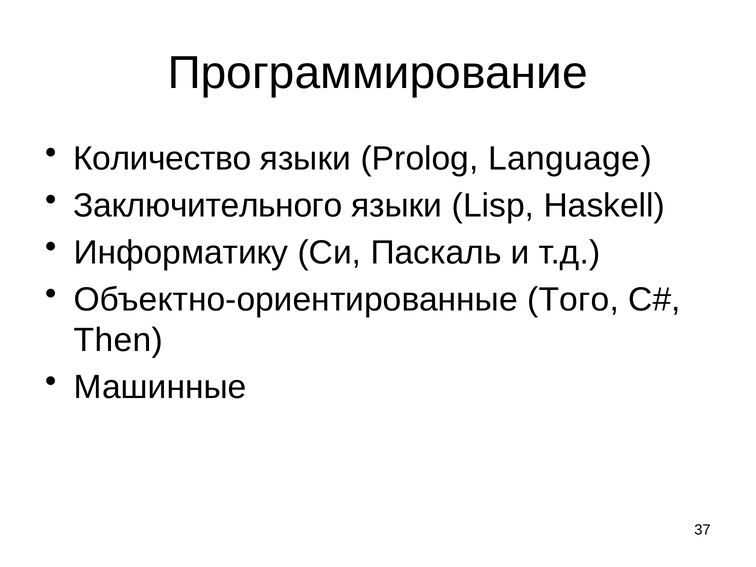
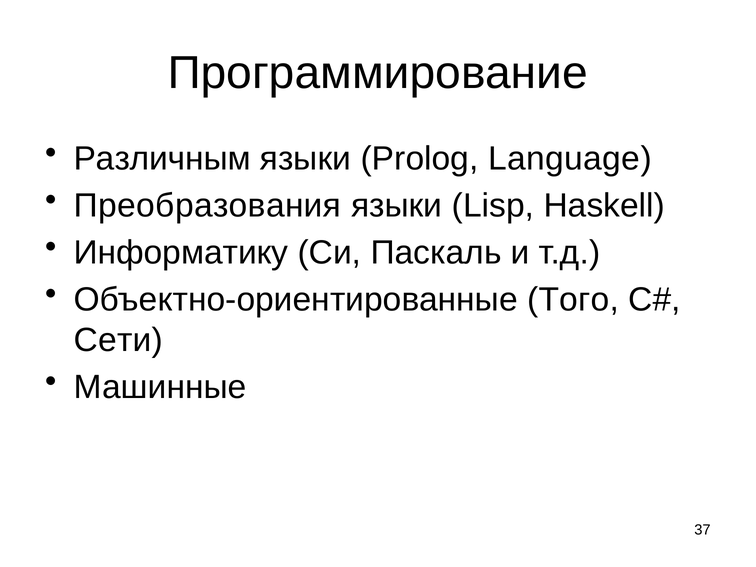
Количество: Количество -> Различным (162, 159)
Заключительного: Заключительного -> Преобразования (208, 206)
Then: Then -> Сети (118, 340)
